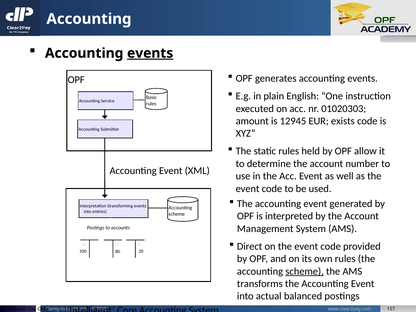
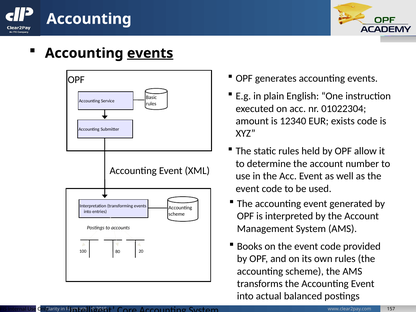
01020303: 01020303 -> 01022304 (344, 109)
12945: 12945 -> 12340 (293, 121)
Direct: Direct -> Books (250, 246)
scheme underline: present -> none (305, 271)
